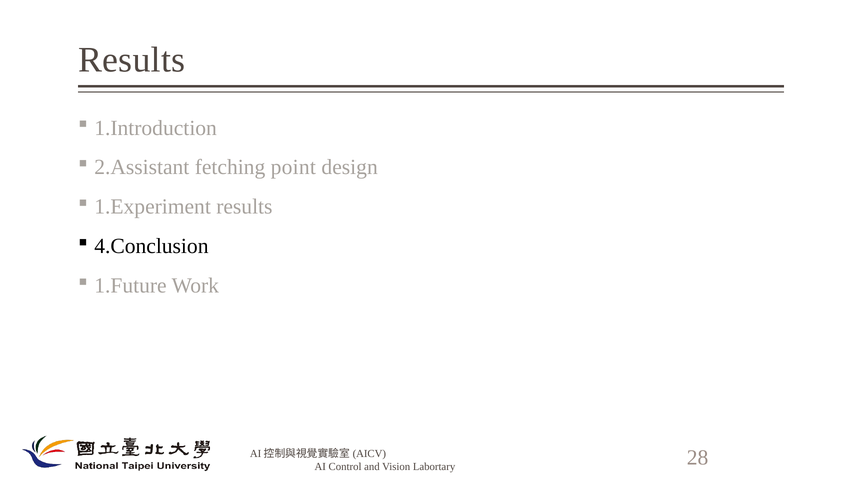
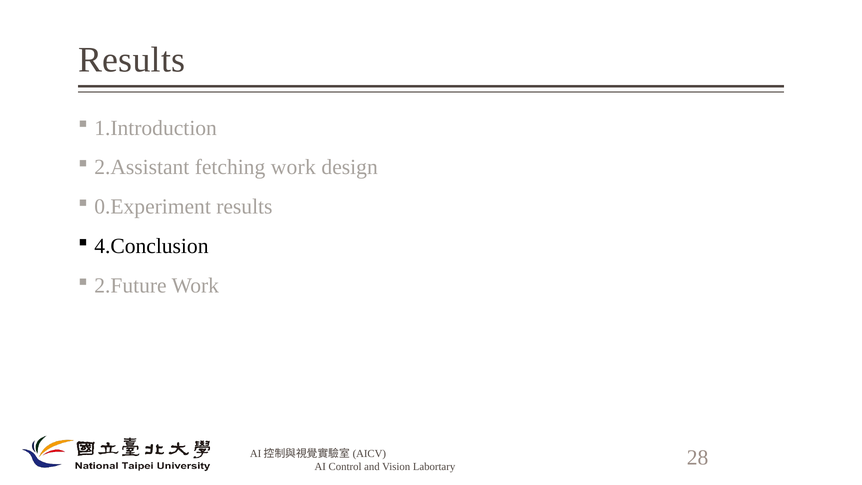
fetching point: point -> work (293, 167)
1.Experiment: 1.Experiment -> 0.Experiment (153, 207)
1.Future: 1.Future -> 2.Future (130, 286)
